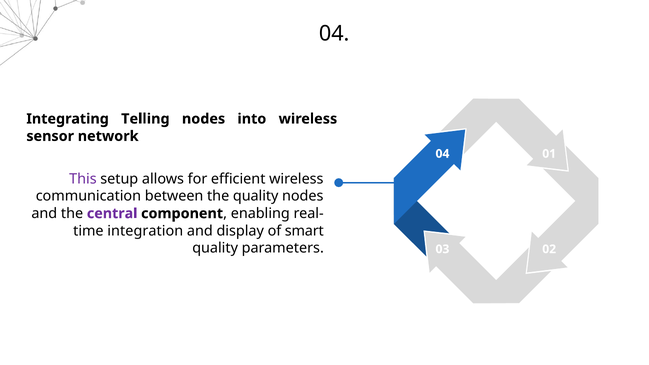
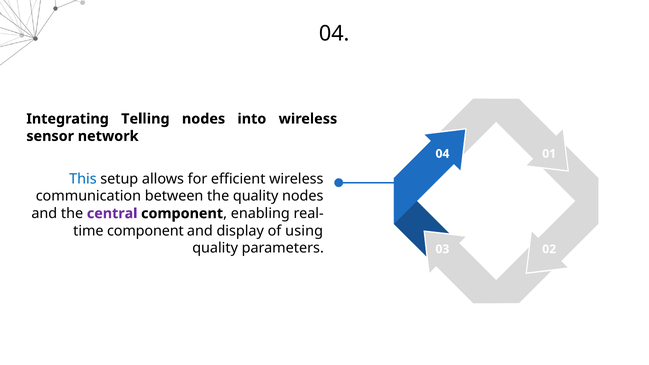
This colour: purple -> blue (83, 179)
integration: integration -> component (145, 231)
smart: smart -> using (304, 231)
